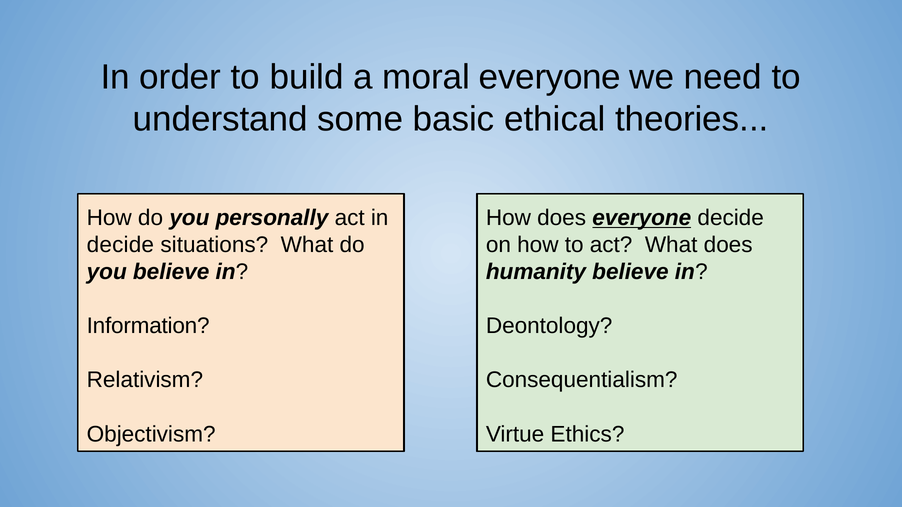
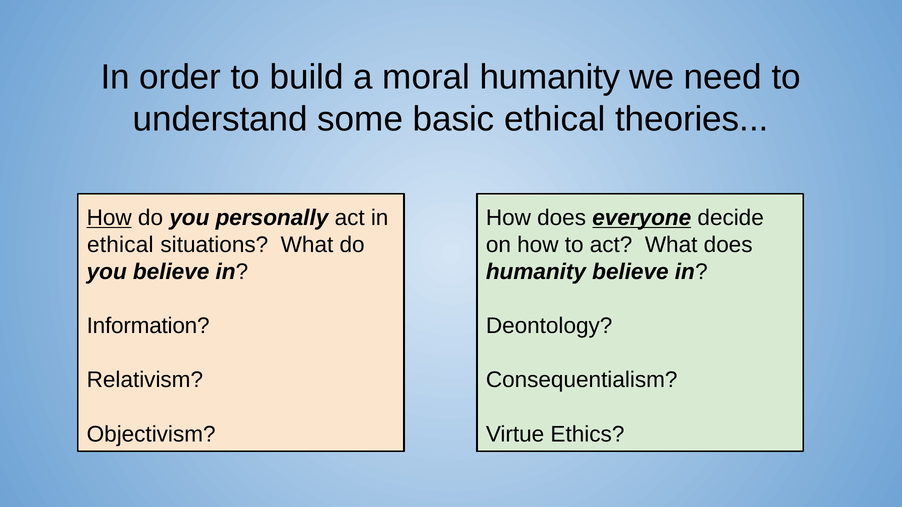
moral everyone: everyone -> humanity (550, 77)
How underline: none -> present (109, 218)
decide: decide -> ethical (120, 245)
